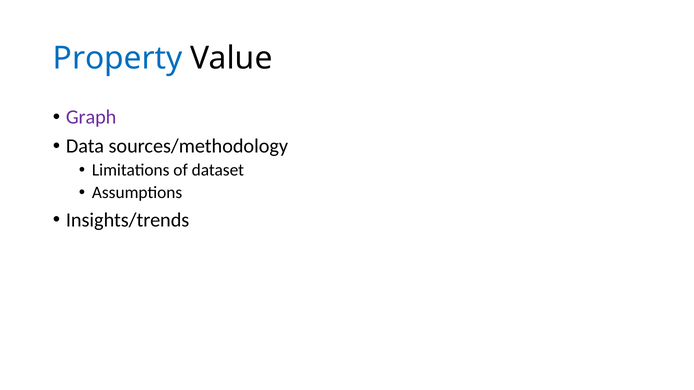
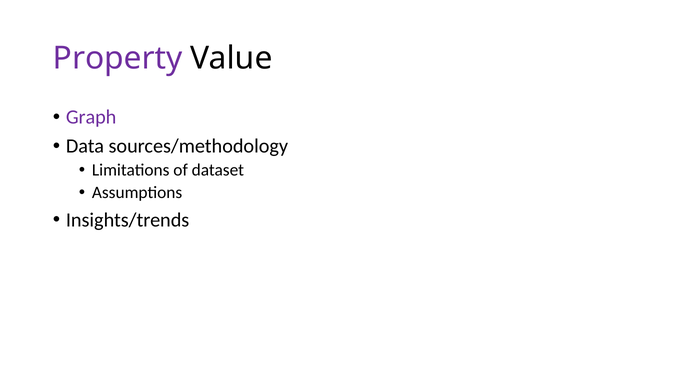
Property colour: blue -> purple (118, 58)
